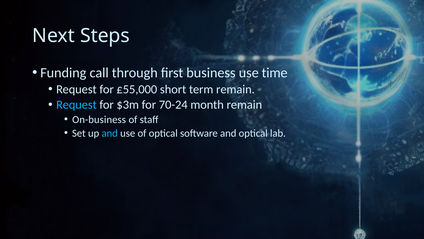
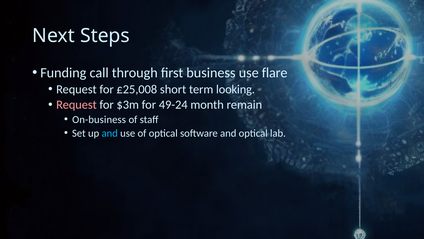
time: time -> flare (275, 73)
£55,000: £55,000 -> £25,008 (137, 89)
term remain: remain -> looking (236, 89)
Request colour: light blue -> pink (76, 105)
70-24: 70-24 -> 49-24 (173, 105)
